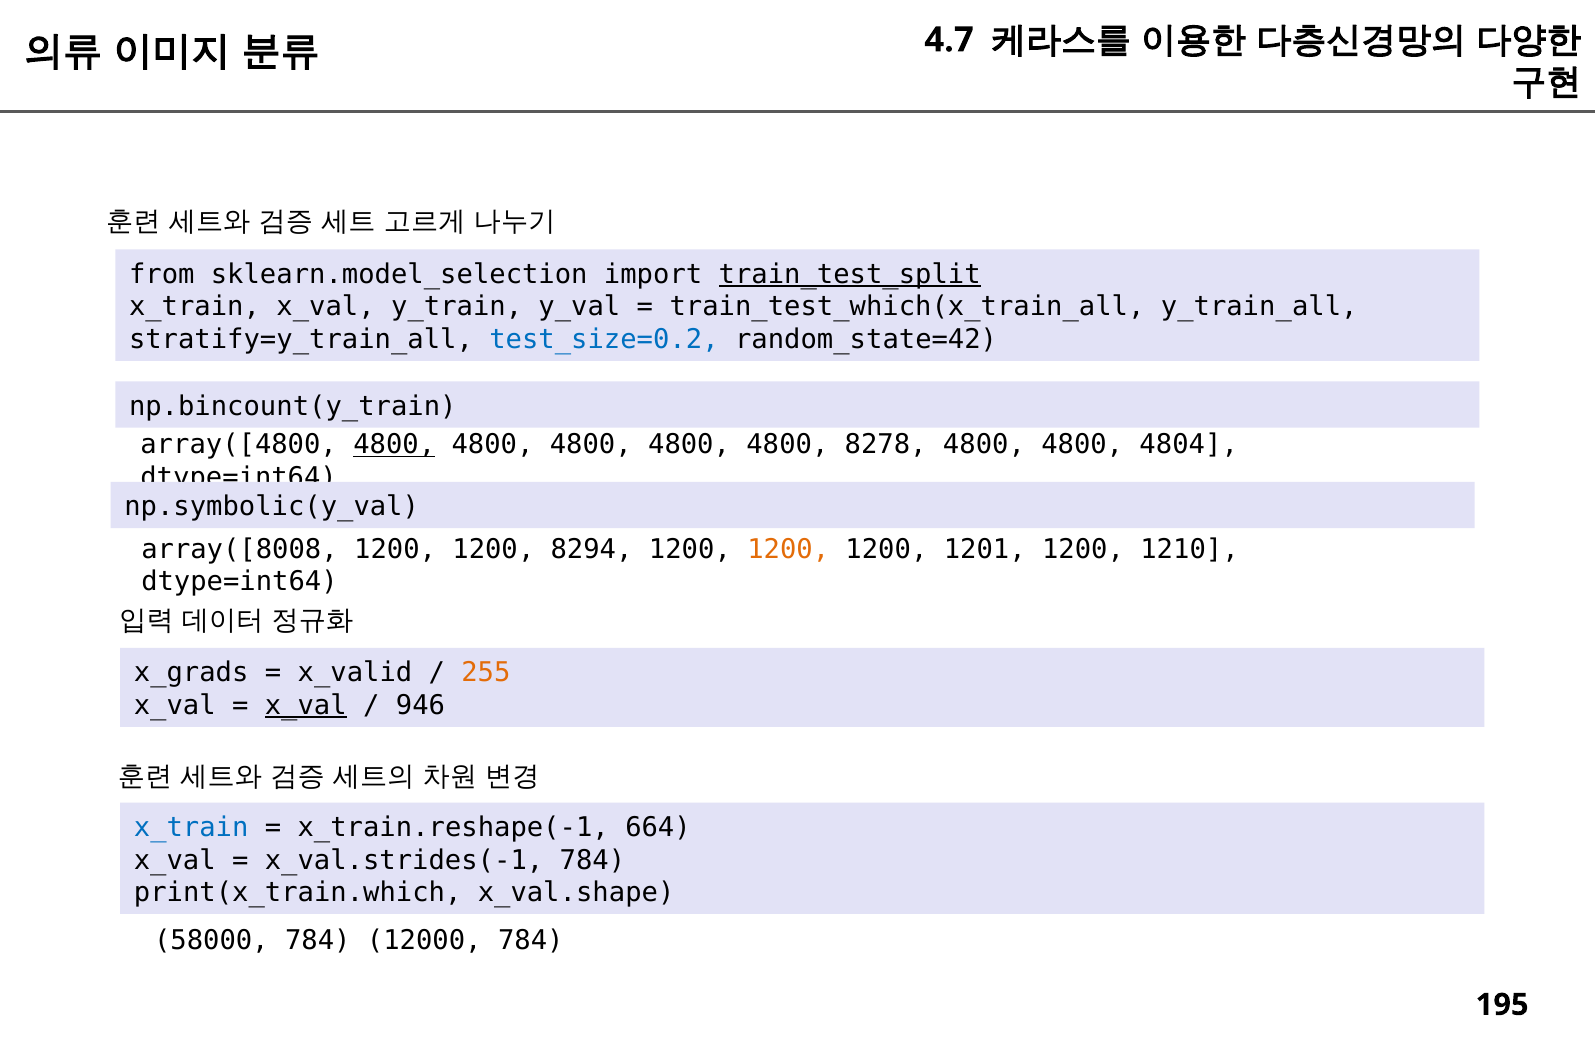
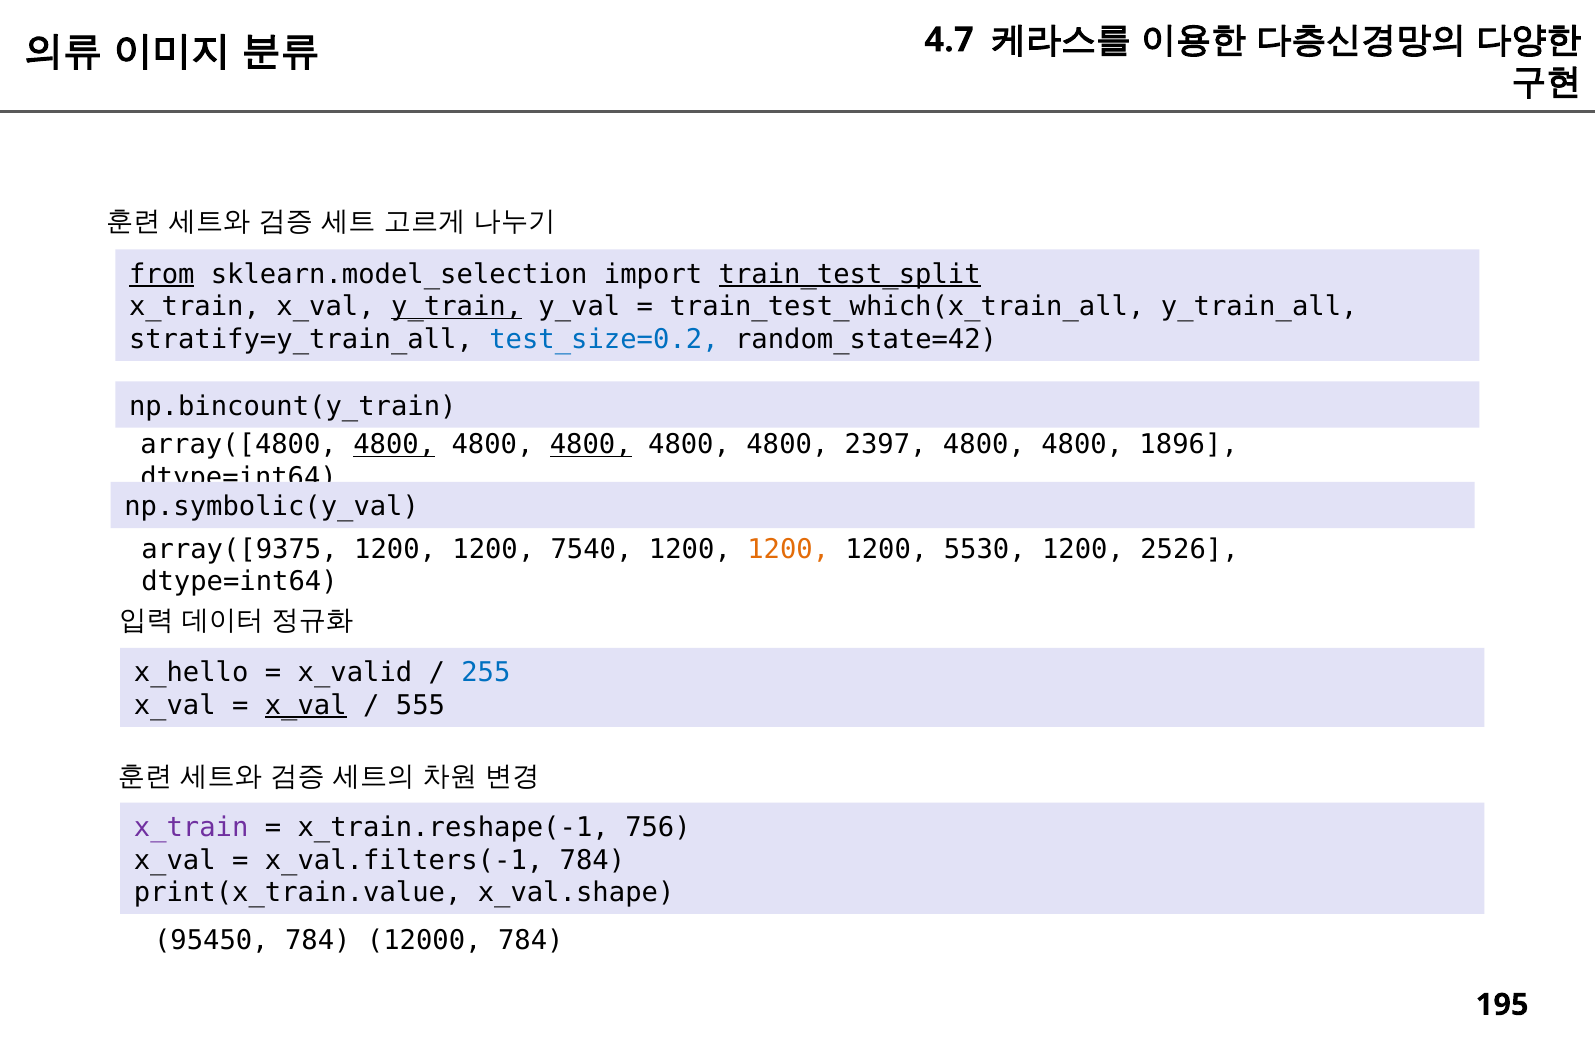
from underline: none -> present (162, 275)
y_train underline: none -> present (457, 307)
4800 underline: none -> present (591, 445)
8278: 8278 -> 2397 (886, 445)
4804: 4804 -> 1896 (1189, 445)
array([8008: array([8008 -> array([9375 (239, 550)
8294: 8294 -> 7540 (592, 550)
1201: 1201 -> 5530 (985, 550)
1210: 1210 -> 2526 (1189, 550)
x_grads: x_grads -> x_hello (191, 673)
255 colour: orange -> blue (486, 673)
946: 946 -> 555 (420, 706)
x_train colour: blue -> purple (191, 828)
664: 664 -> 756 (658, 828)
x_val.strides(-1: x_val.strides(-1 -> x_val.filters(-1 (404, 861)
print(x_train.which: print(x_train.which -> print(x_train.value (298, 893)
58000: 58000 -> 95450 (211, 941)
